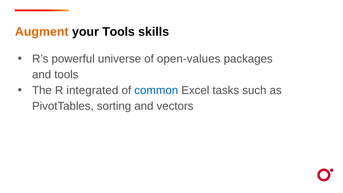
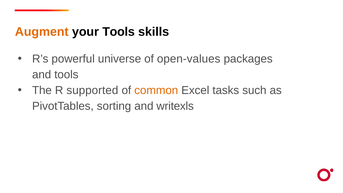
integrated: integrated -> supported (92, 90)
common colour: blue -> orange (156, 90)
vectors: vectors -> writexls (175, 106)
